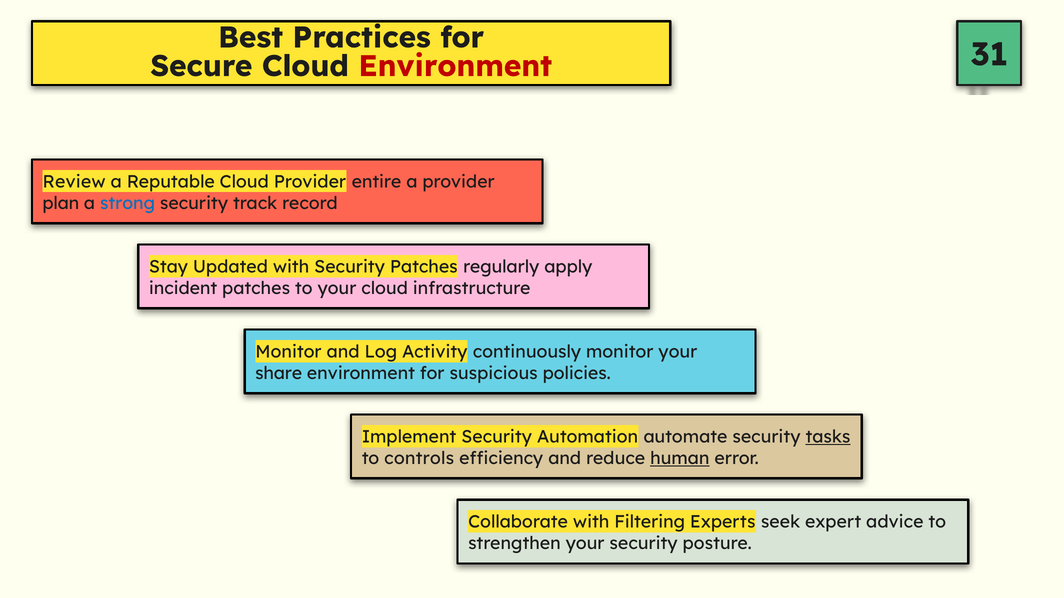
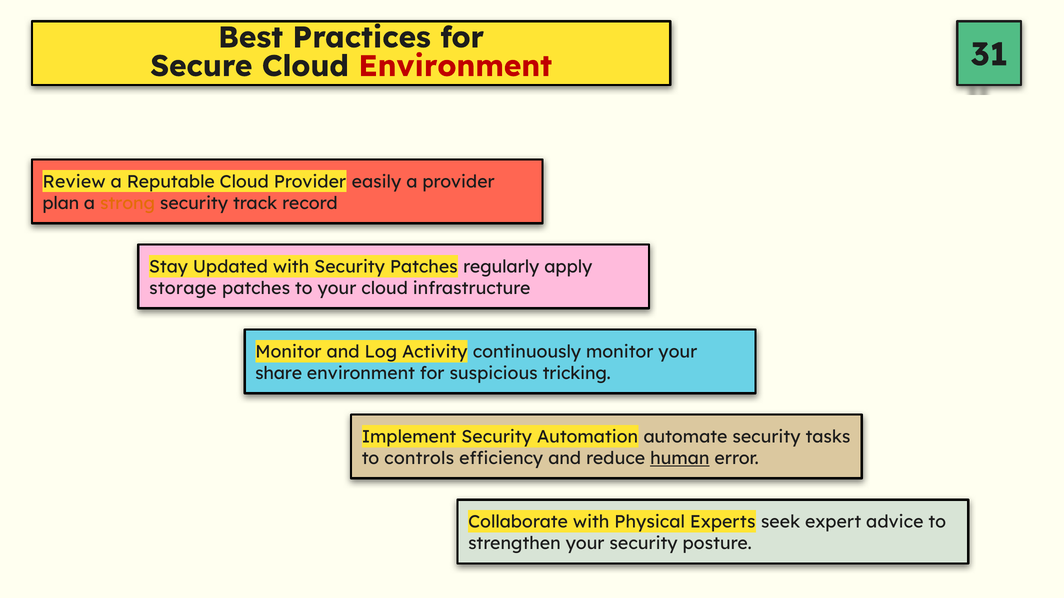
entire: entire -> easily (376, 182)
strong colour: blue -> orange (128, 203)
incident: incident -> storage (183, 288)
policies: policies -> tricking (577, 374)
tasks underline: present -> none (828, 437)
Filtering: Filtering -> Physical (650, 523)
